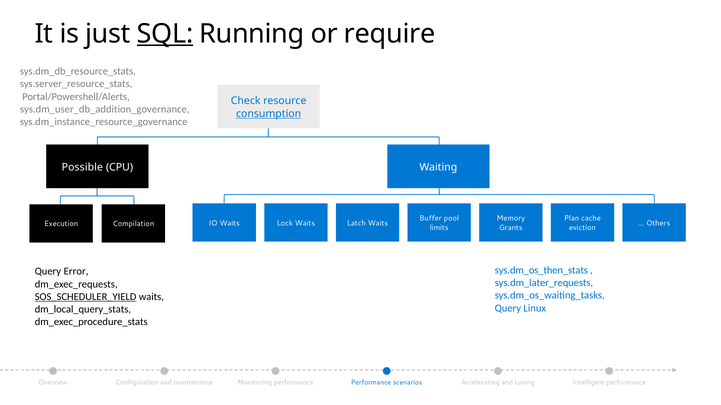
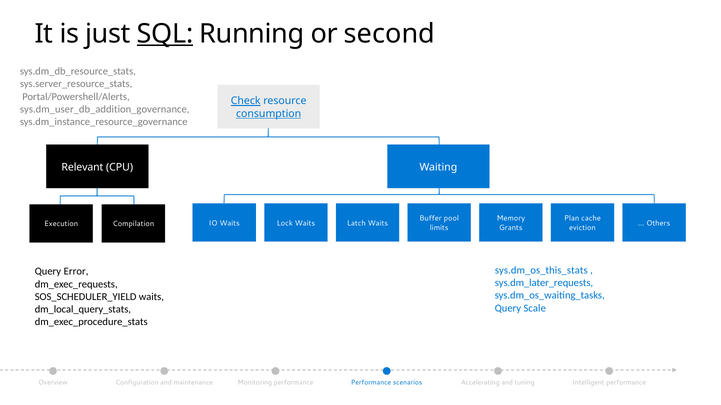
require: require -> second (390, 34)
Check underline: none -> present (246, 101)
Possible: Possible -> Relevant (82, 167)
sys.dm_os_then_stats: sys.dm_os_then_stats -> sys.dm_os_this_stats (541, 271)
SOS_SCHEDULER_YIELD underline: present -> none (86, 297)
Linux: Linux -> Scale (535, 308)
